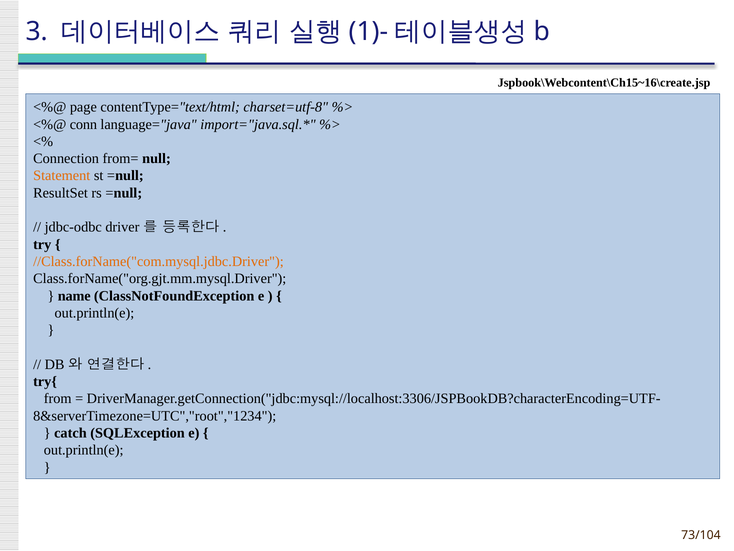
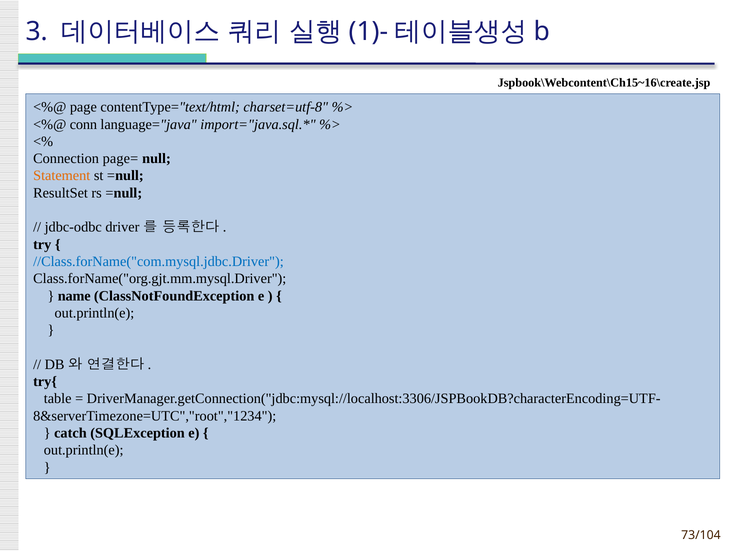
from=: from= -> page= (120, 158)
//Class.forName("com.mysql.jdbc.Driver colour: orange -> blue (158, 261)
from: from -> table (58, 398)
